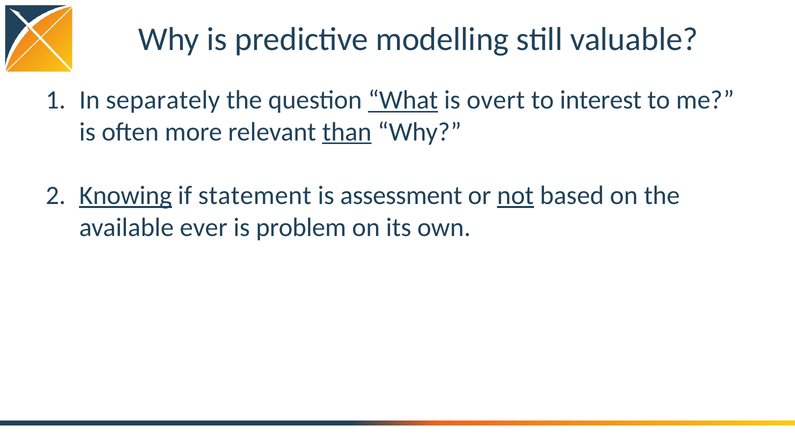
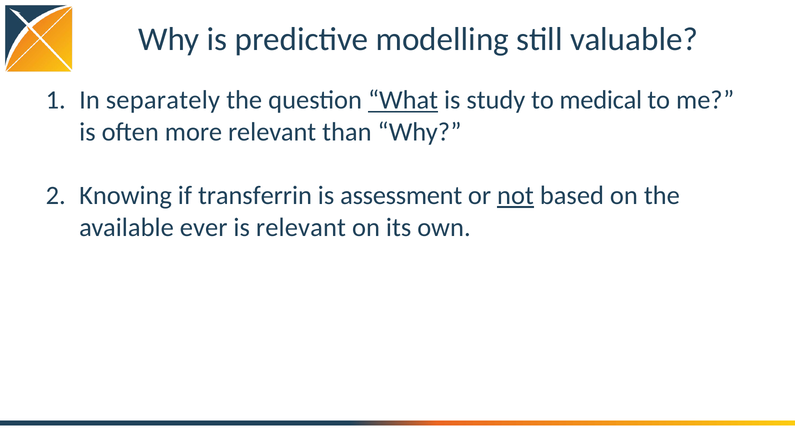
overt: overt -> study (496, 100)
interest: interest -> medical (601, 100)
than underline: present -> none (347, 132)
Knowing underline: present -> none (126, 196)
statement: statement -> transferrin (255, 196)
is problem: problem -> relevant (301, 227)
